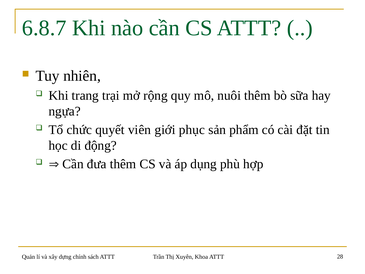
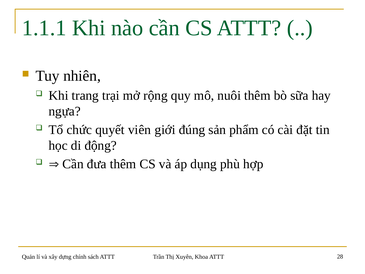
6.8.7: 6.8.7 -> 1.1.1 (44, 28)
phục: phục -> đúng (192, 130)
